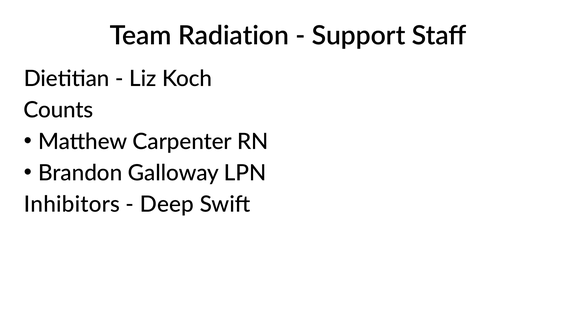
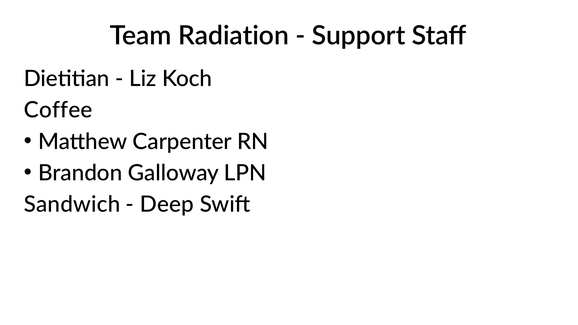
Counts: Counts -> Coffee (58, 110)
Inhibitors: Inhibitors -> Sandwich (72, 205)
